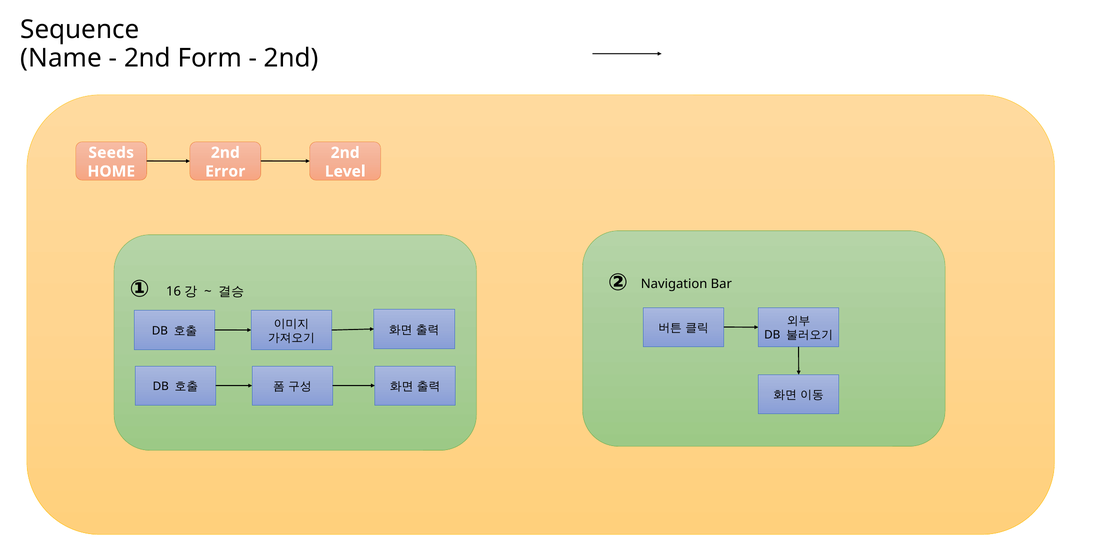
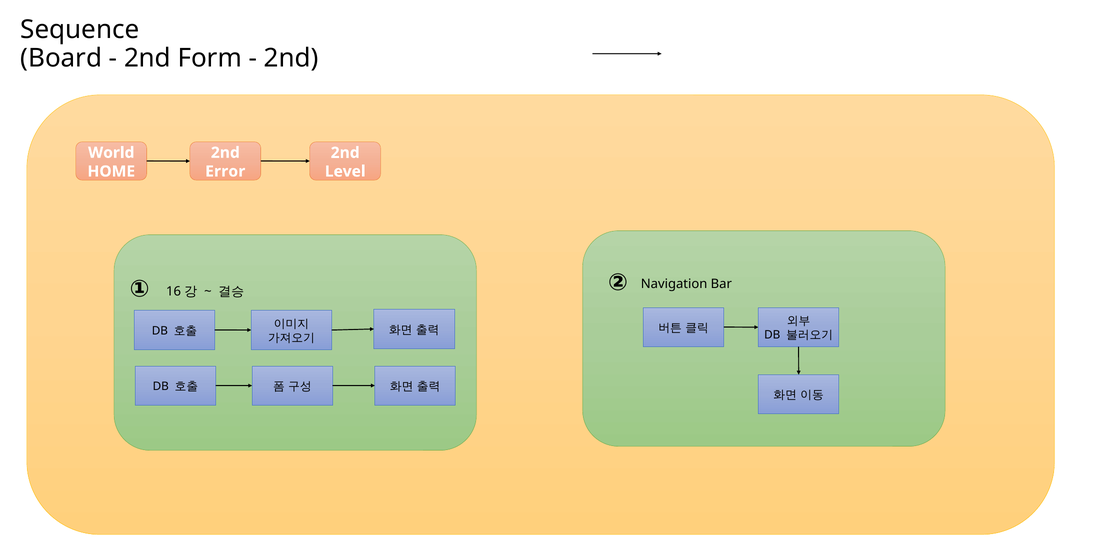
Name: Name -> Board (61, 58)
Seeds: Seeds -> World (111, 153)
